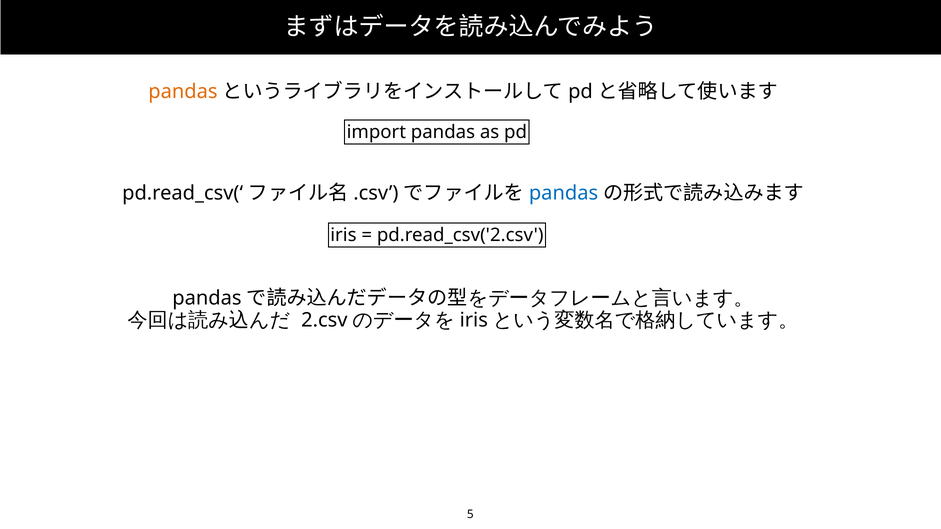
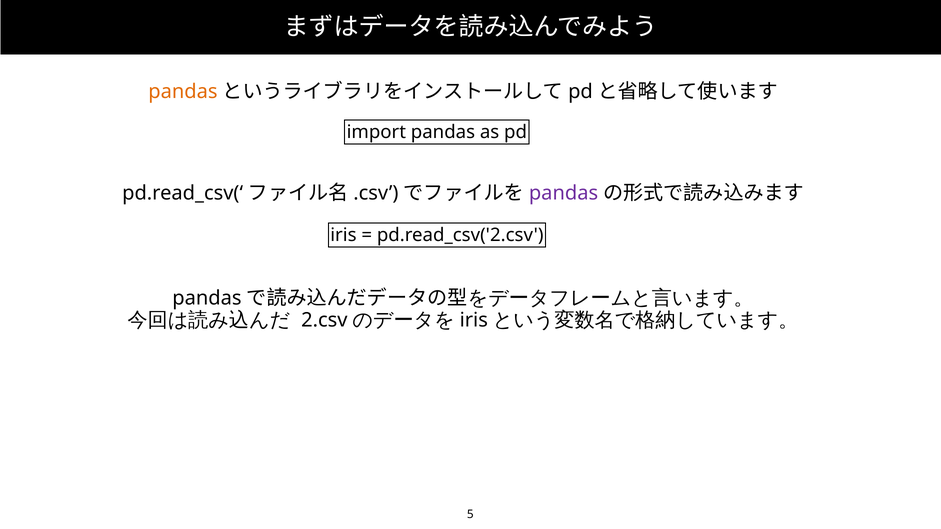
pandas colour: blue -> purple (564, 193)
